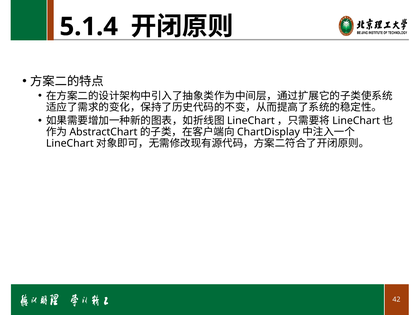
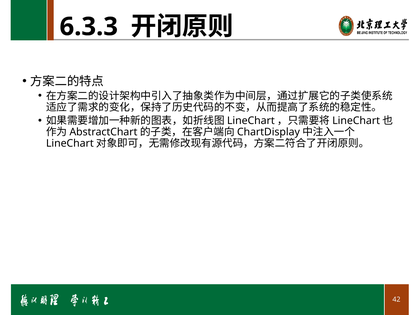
5.1.4: 5.1.4 -> 6.3.3 (89, 27)
